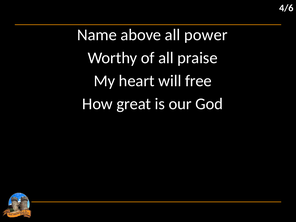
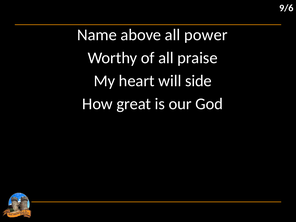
4/6: 4/6 -> 9/6 (286, 8)
free: free -> side (198, 81)
